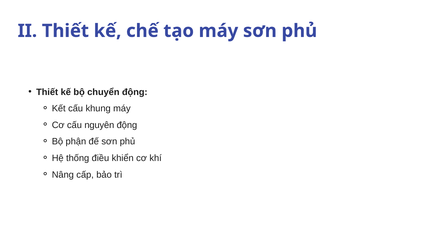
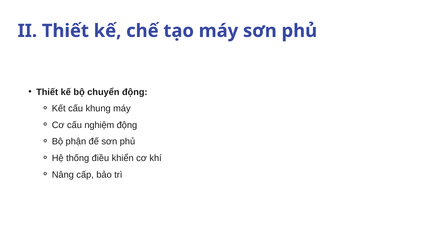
nguyên: nguyên -> nghiệm (99, 125)
